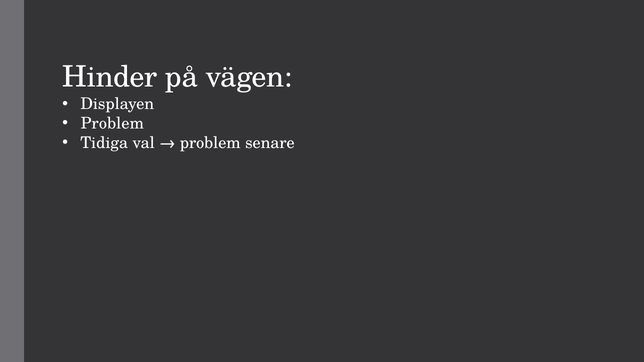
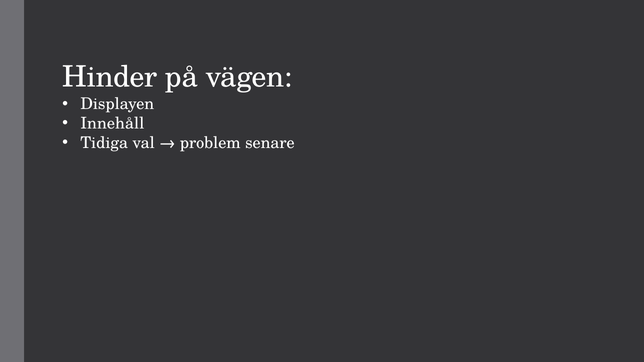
Problem: Problem -> Innehåll (112, 124)
